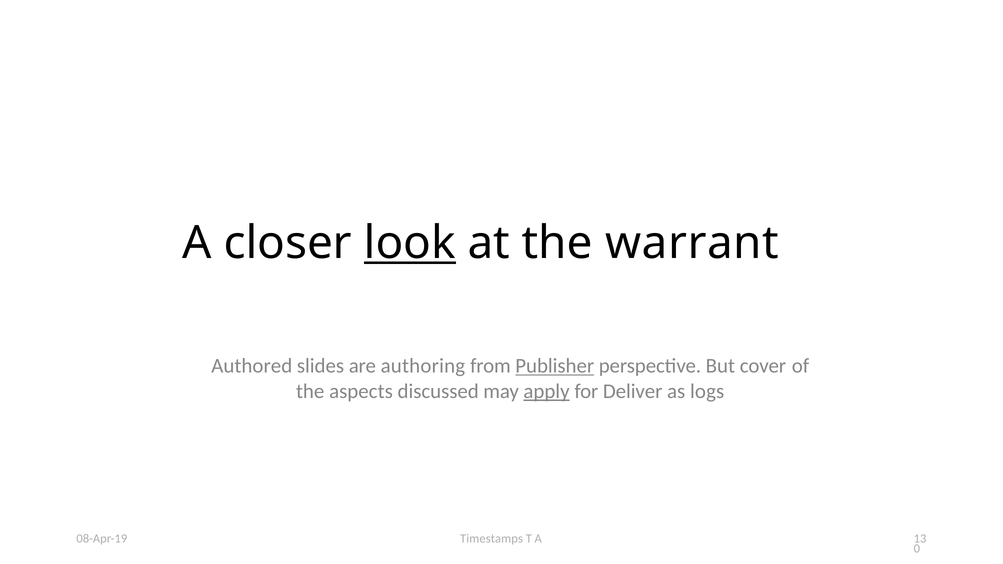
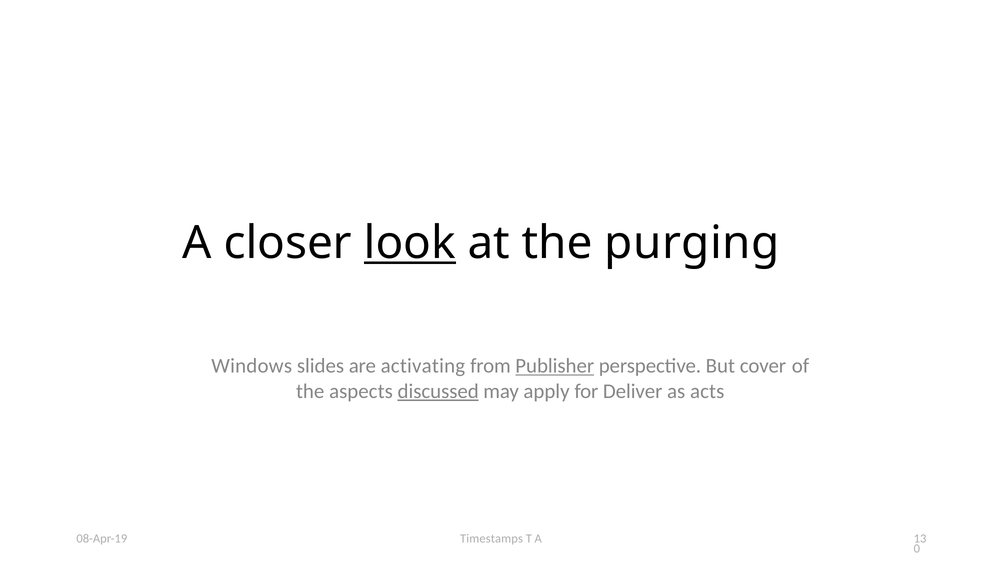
warrant: warrant -> purging (692, 243)
Authored: Authored -> Windows (252, 366)
authoring: authoring -> activating (423, 366)
discussed underline: none -> present (438, 391)
apply underline: present -> none (546, 391)
logs: logs -> acts (707, 391)
